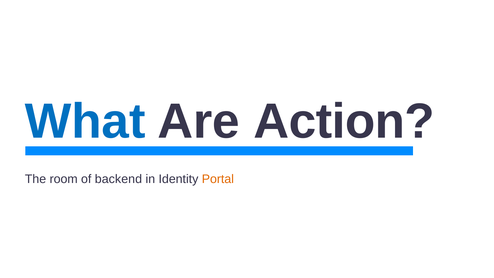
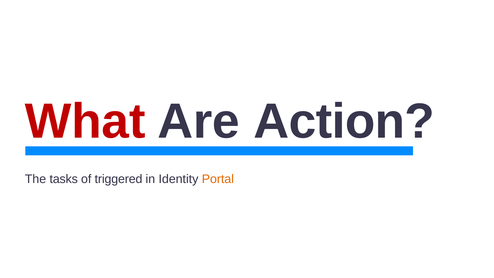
What colour: blue -> red (85, 121)
room: room -> tasks (64, 179)
backend: backend -> triggered (119, 179)
